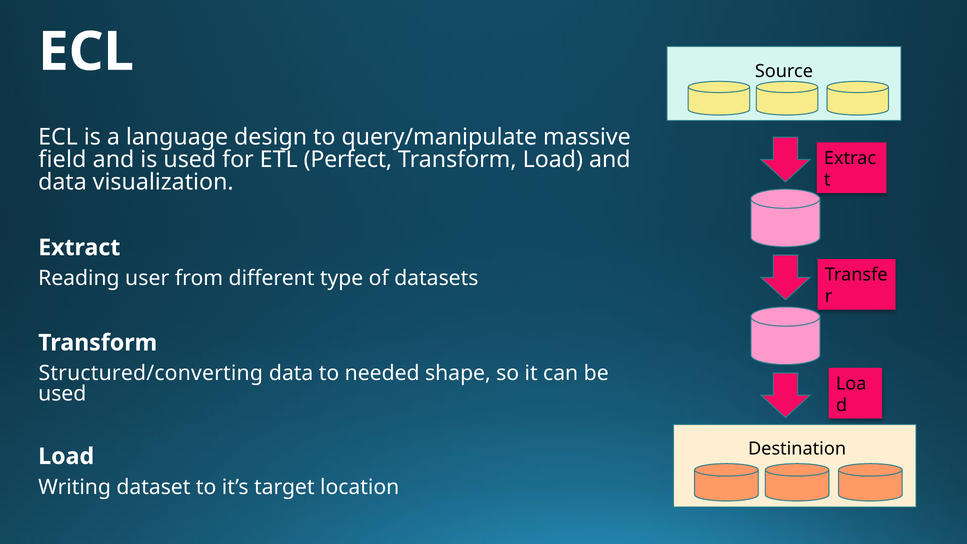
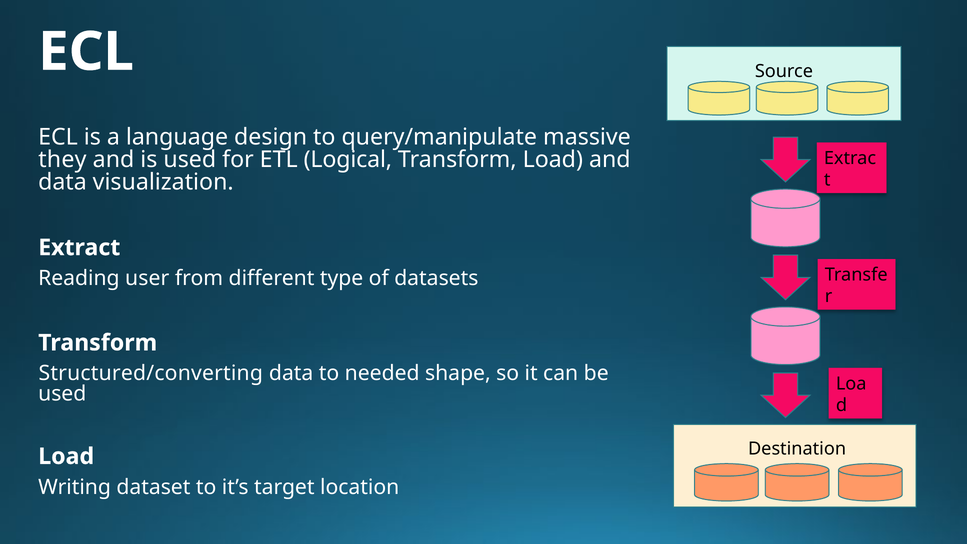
field: field -> they (62, 159)
Perfect: Perfect -> Logical (348, 159)
